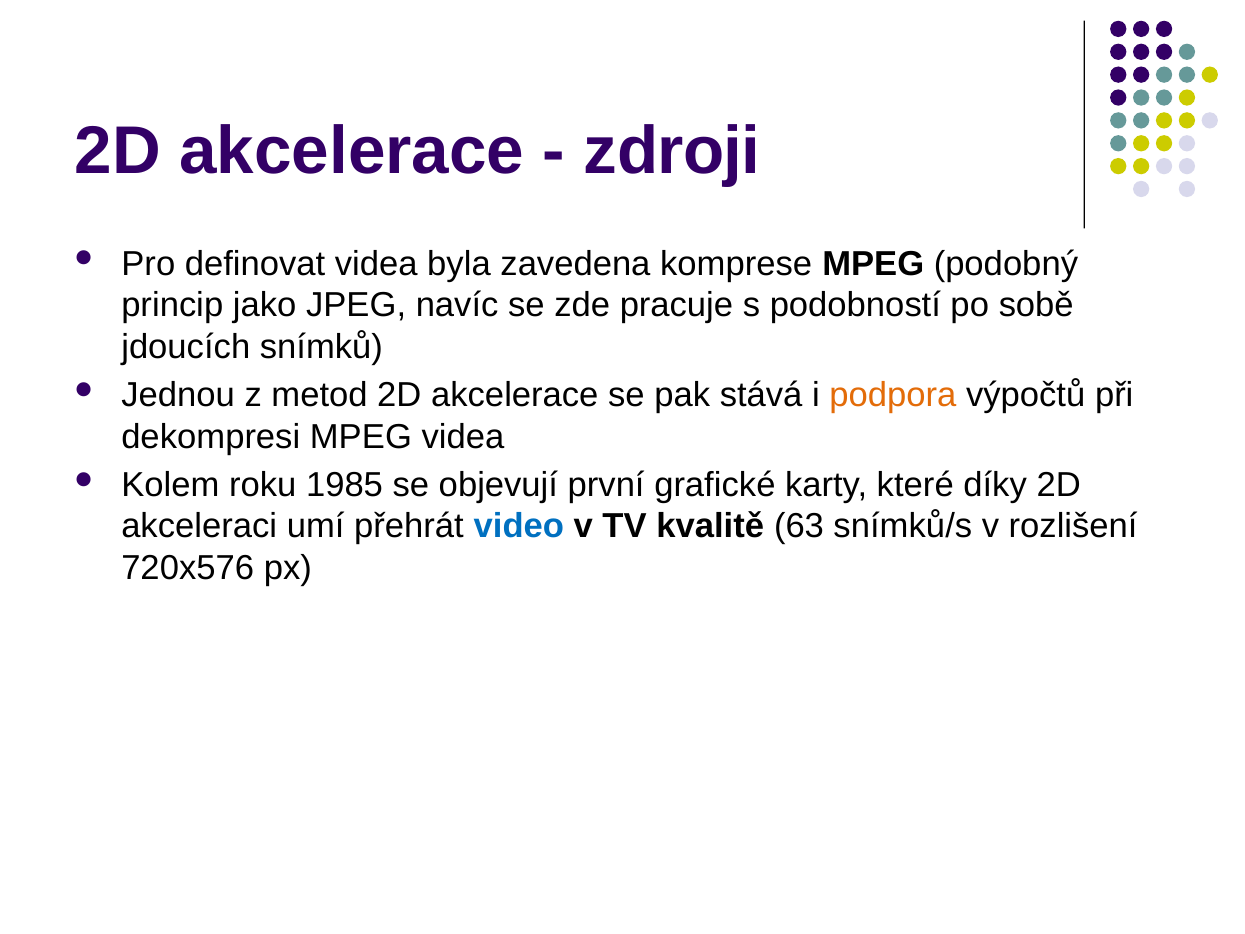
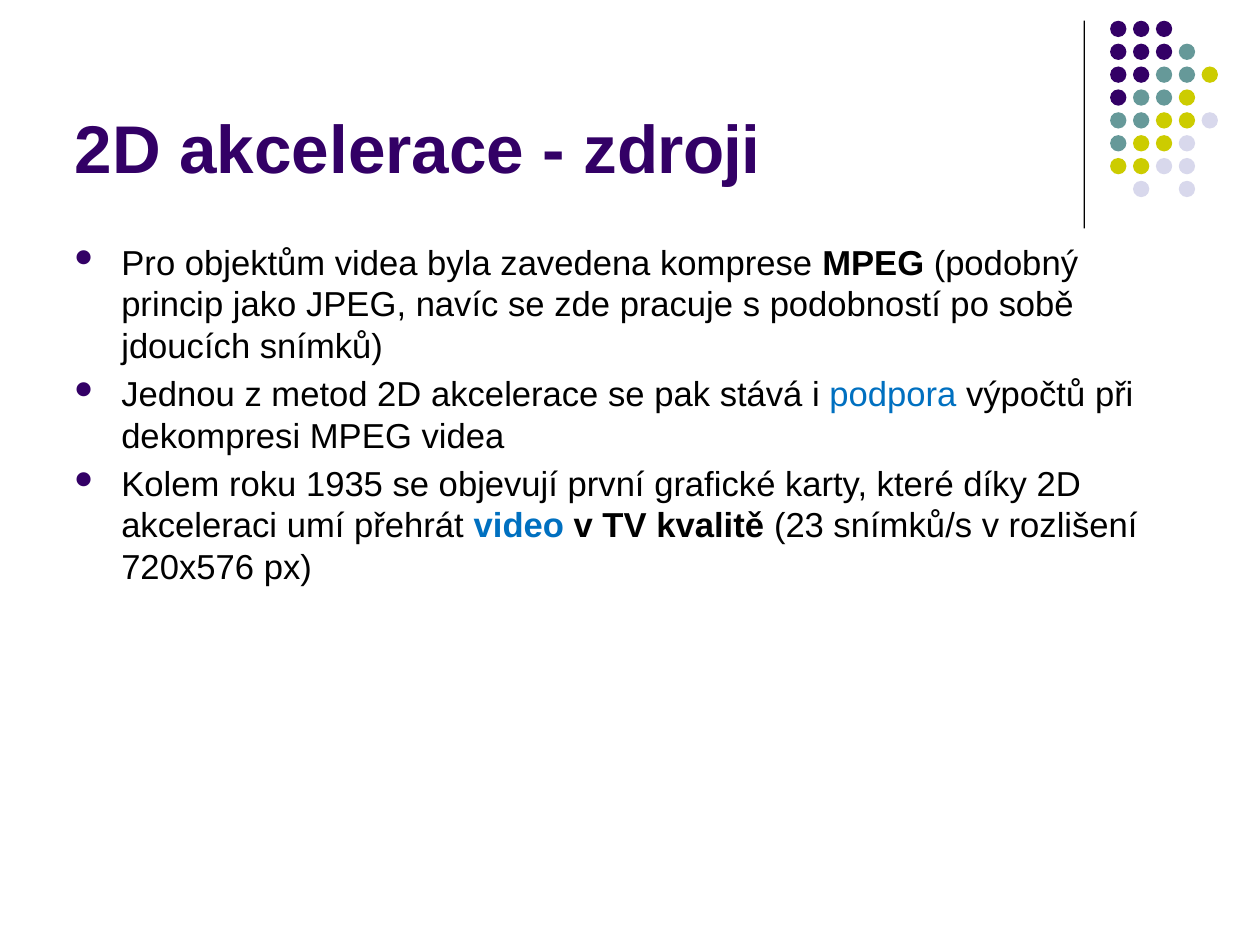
definovat: definovat -> objektům (255, 264)
podpora colour: orange -> blue (893, 395)
1985: 1985 -> 1935 (345, 485)
63: 63 -> 23 (799, 526)
